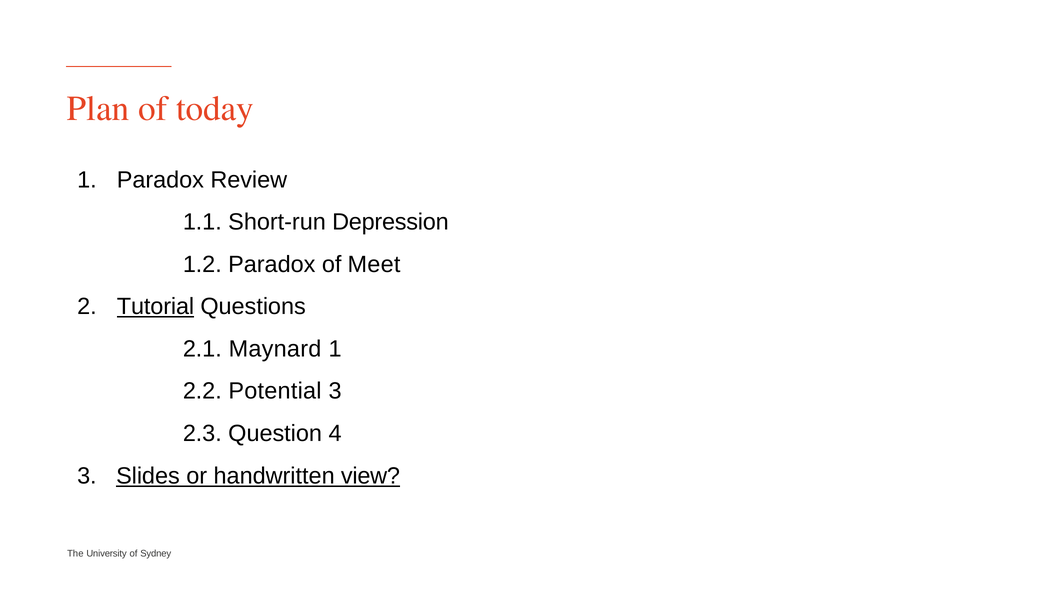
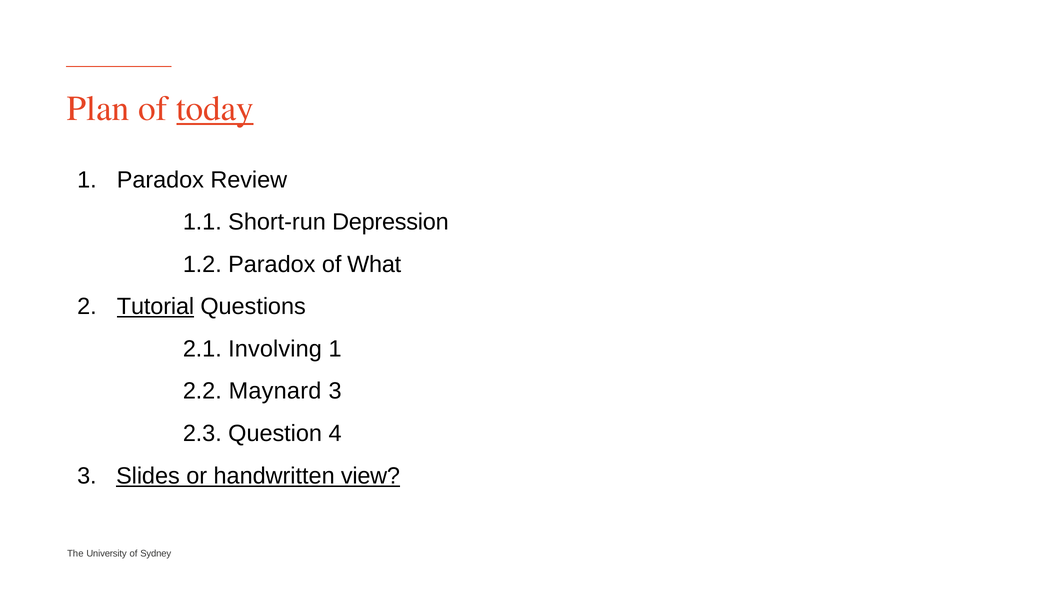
today underline: none -> present (215, 109)
Meet: Meet -> What (374, 264)
Maynard: Maynard -> Involving (275, 349)
Potential: Potential -> Maynard (275, 391)
